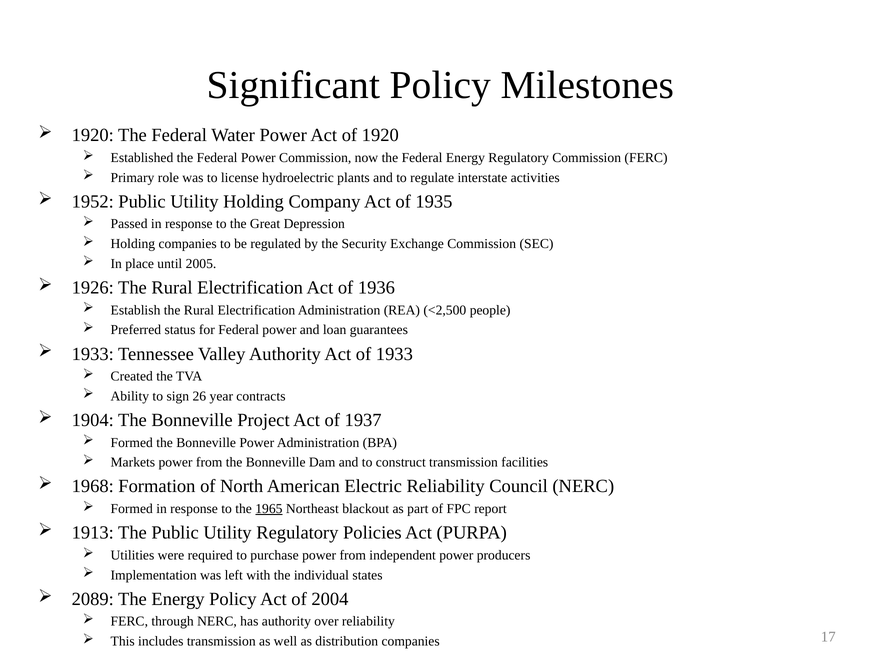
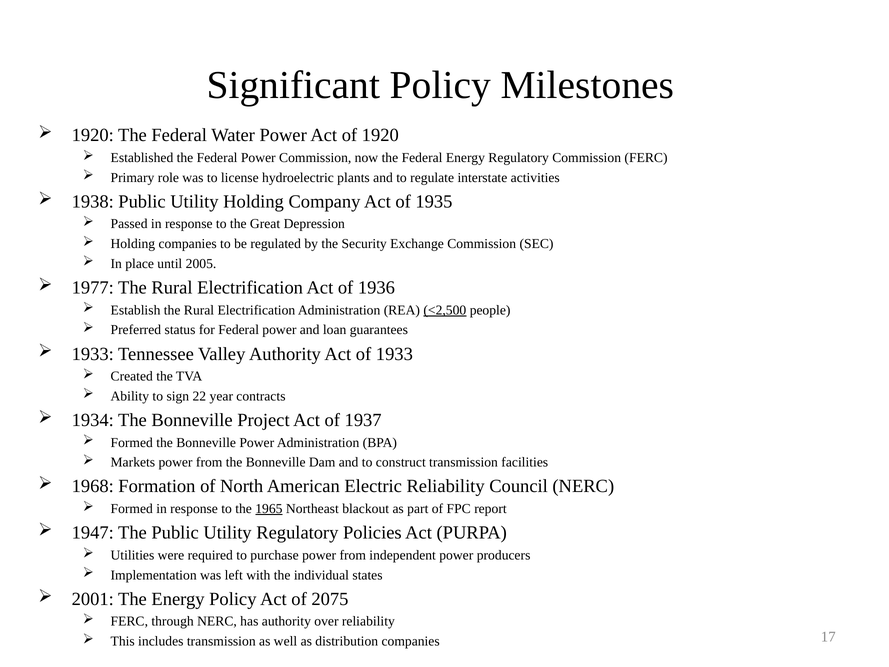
1952: 1952 -> 1938 (93, 202)
1926: 1926 -> 1977 (93, 288)
<2,500 underline: none -> present (445, 310)
26: 26 -> 22 (199, 396)
1904: 1904 -> 1934 (93, 420)
1913: 1913 -> 1947 (93, 533)
2089: 2089 -> 2001 (93, 599)
2004: 2004 -> 2075 (330, 599)
